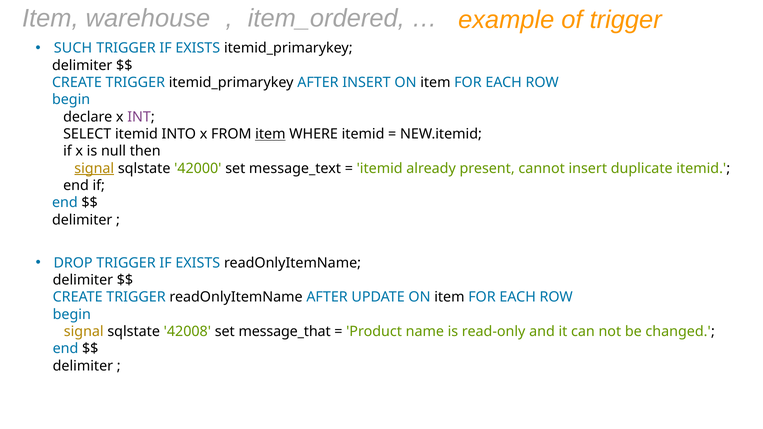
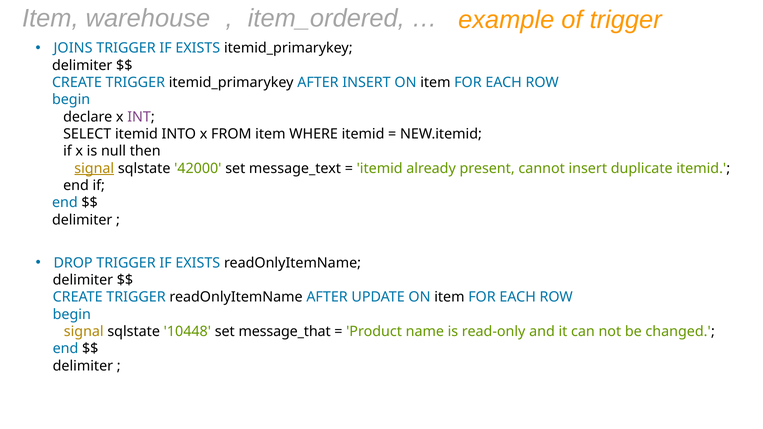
SUCH: SUCH -> JOINS (73, 48)
item underline: present -> none (270, 134)
42008: 42008 -> 10448 (187, 332)
